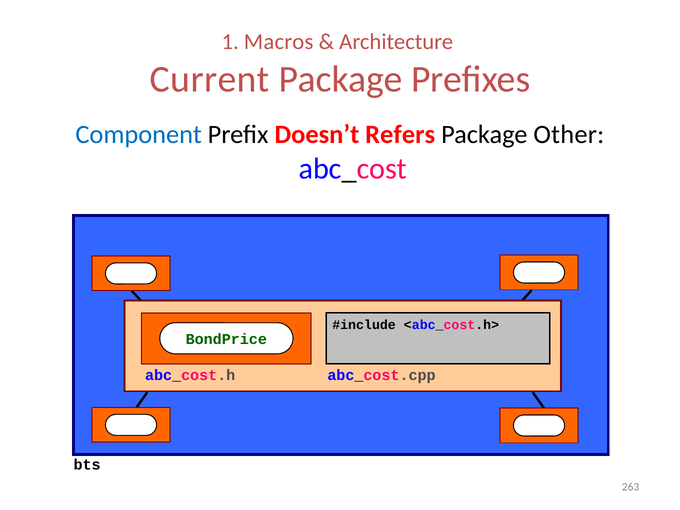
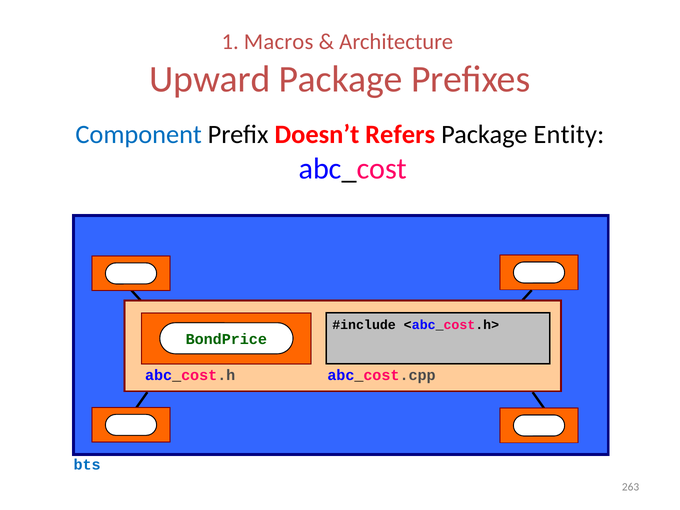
Current: Current -> Upward (210, 79)
Other: Other -> Entity (569, 135)
bts colour: black -> blue (87, 465)
